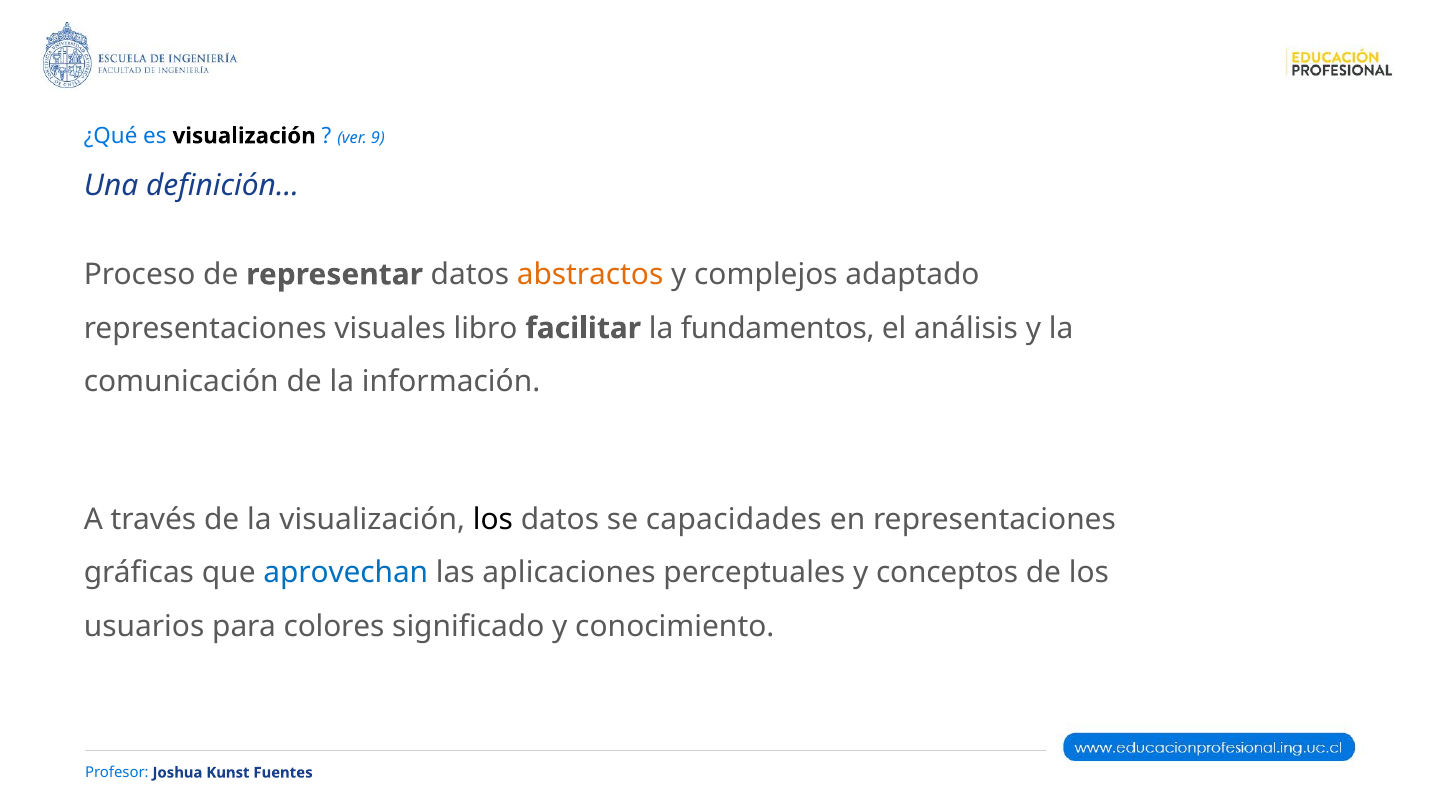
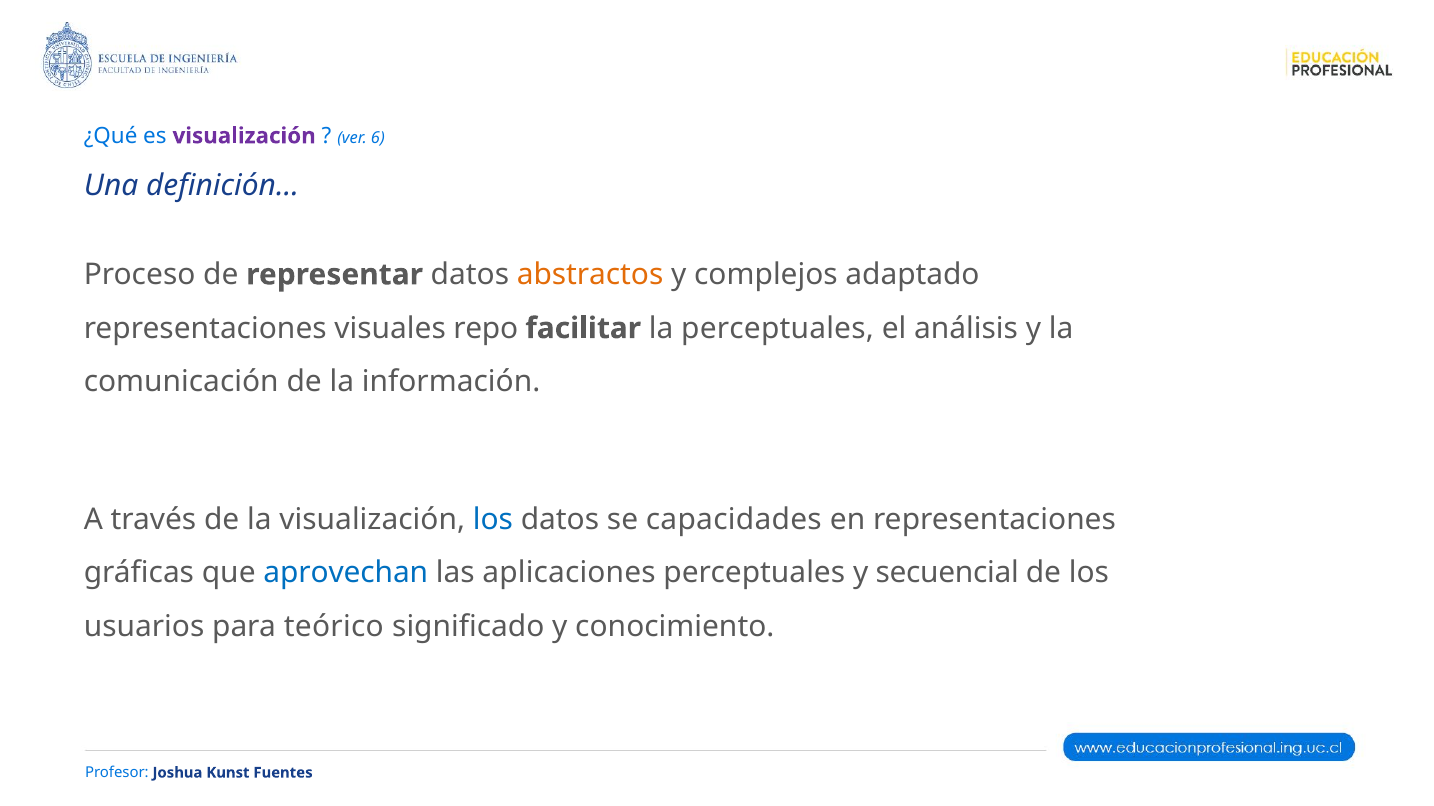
visualización colour: black -> purple (244, 136)
9: 9 -> 6 (378, 138)
libro: libro -> repo (486, 329)
la fundamentos: fundamentos -> perceptuales (778, 329)
los colour: black -> blue (493, 520)
conceptos: conceptos -> secuencial (947, 574)
colores: colores -> teórico (334, 627)
